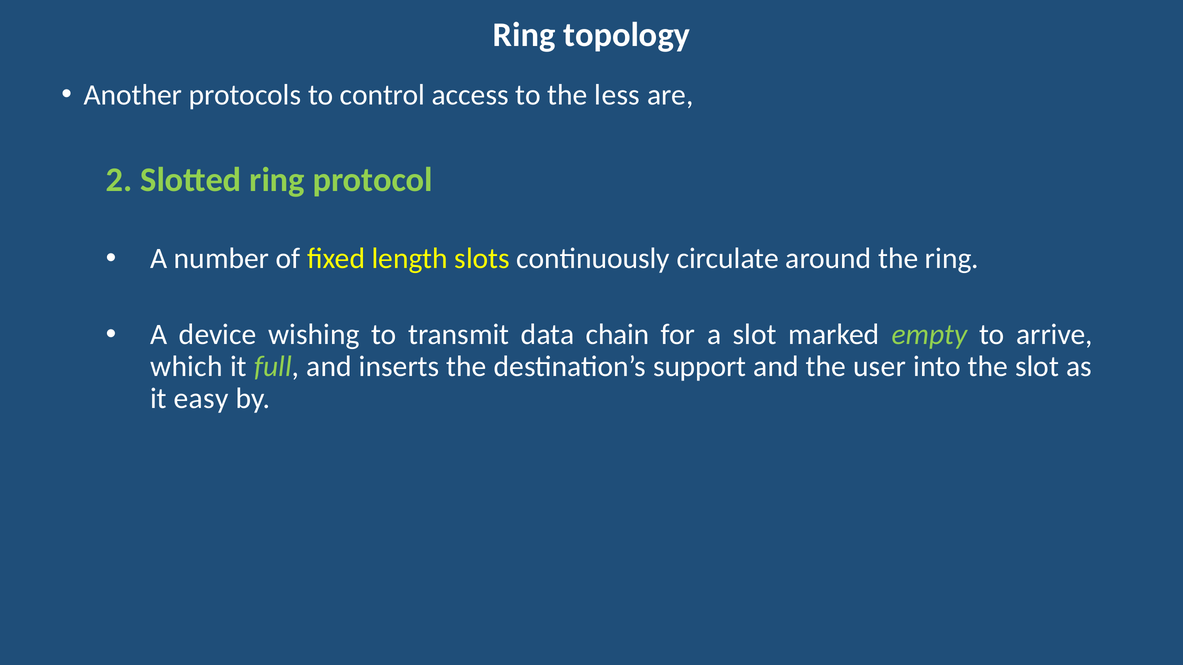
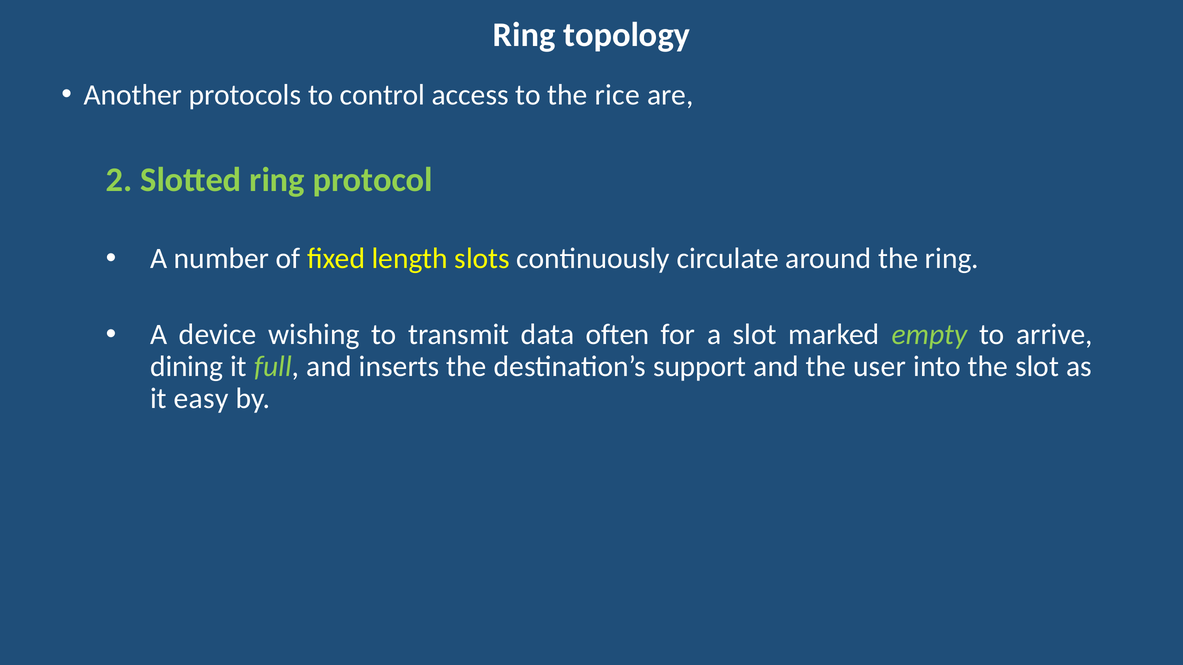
less: less -> rice (617, 95)
chain: chain -> often (618, 335)
which: which -> dining (187, 367)
